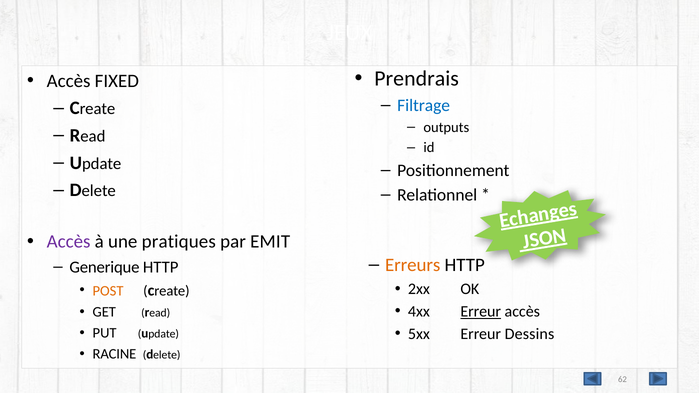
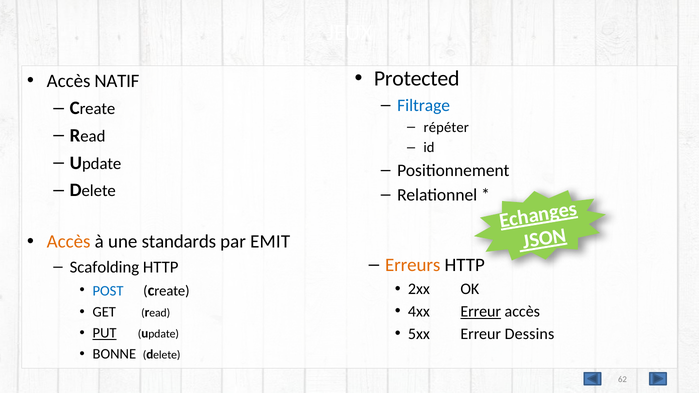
Prendrais: Prendrais -> Protected (417, 79)
FIXED: FIXED -> NATIF (117, 81)
outputs: outputs -> répéter (446, 127)
Accès colour: purple -> orange (69, 242)
pratiques: pratiques -> standards (179, 242)
Generique: Generique -> Scafolding (104, 267)
POST colour: orange -> blue (108, 291)
PUT underline: none -> present (105, 333)
RACINE: RACINE -> BONNE (114, 354)
